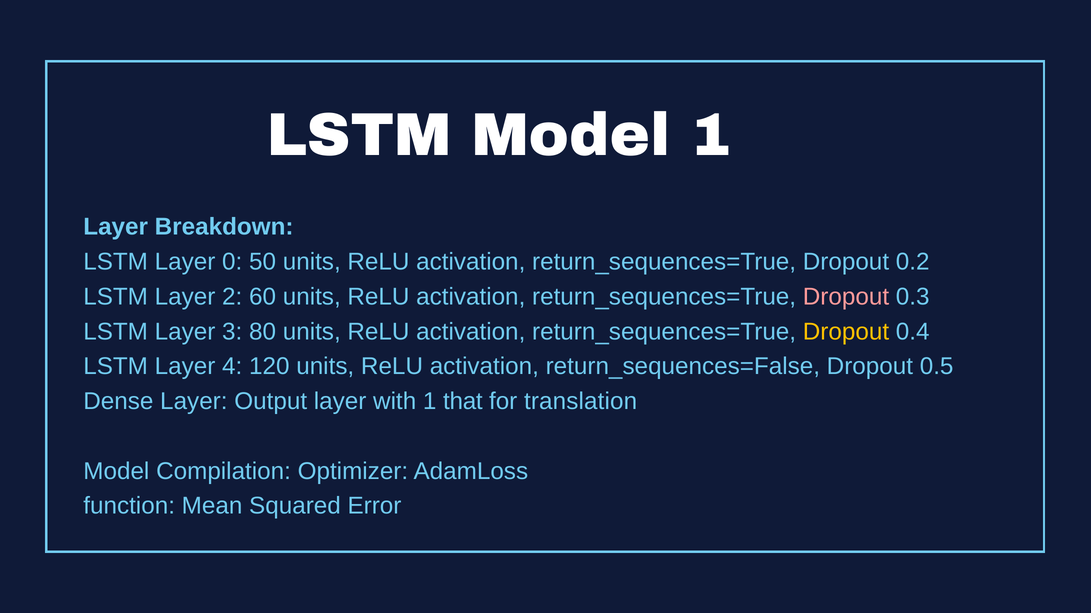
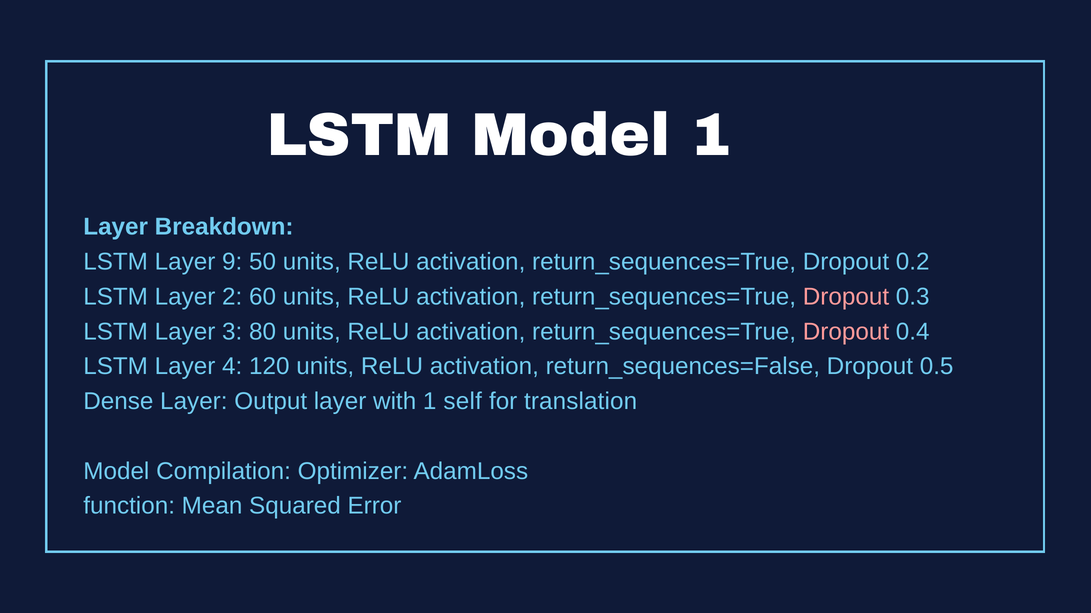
0: 0 -> 9 (232, 262)
Dropout colour: yellow -> pink (846, 332)
that: that -> self (463, 402)
